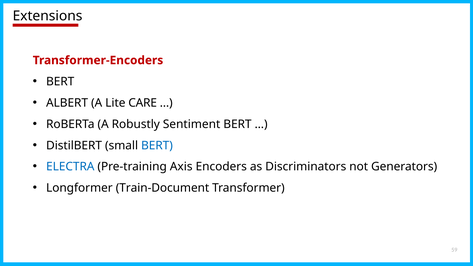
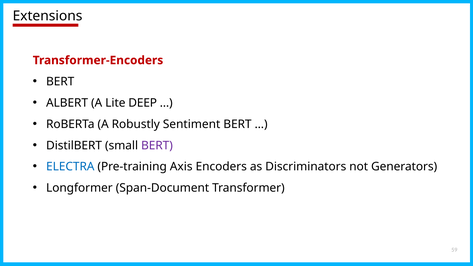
CARE: CARE -> DEEP (143, 103)
BERT colour: blue -> purple (157, 145)
Train-Document: Train-Document -> Span-Document (162, 188)
